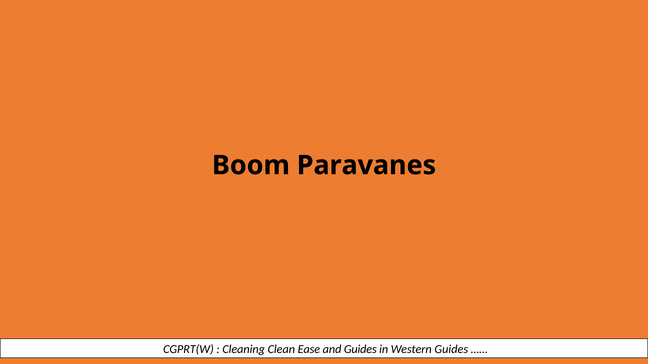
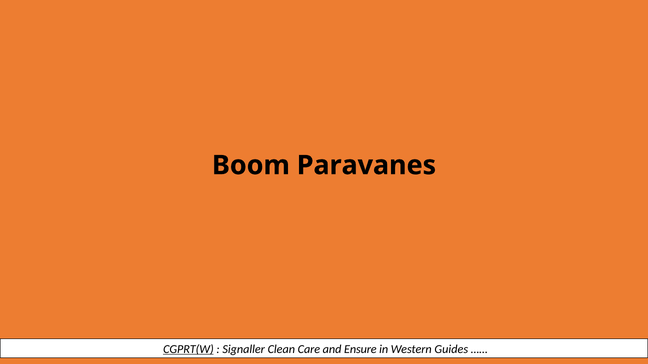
CGPRT(W underline: none -> present (188, 350)
Cleaning: Cleaning -> Signaller (244, 350)
Ease: Ease -> Care (309, 350)
and Guides: Guides -> Ensure (360, 350)
